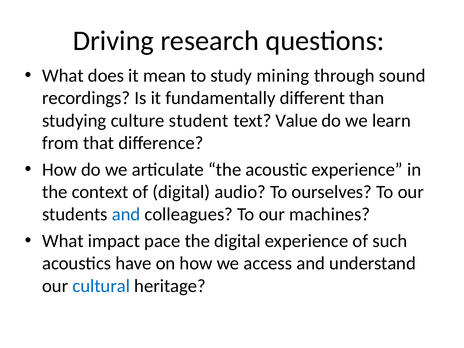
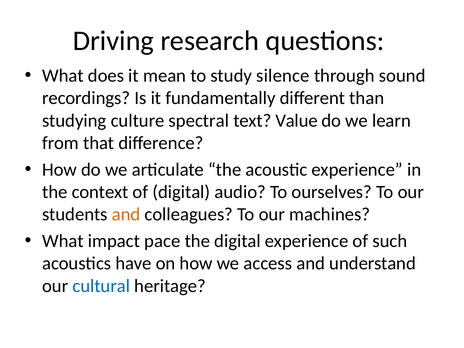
mining: mining -> silence (283, 76)
student: student -> spectral (199, 121)
and colour: blue -> orange (126, 214)
